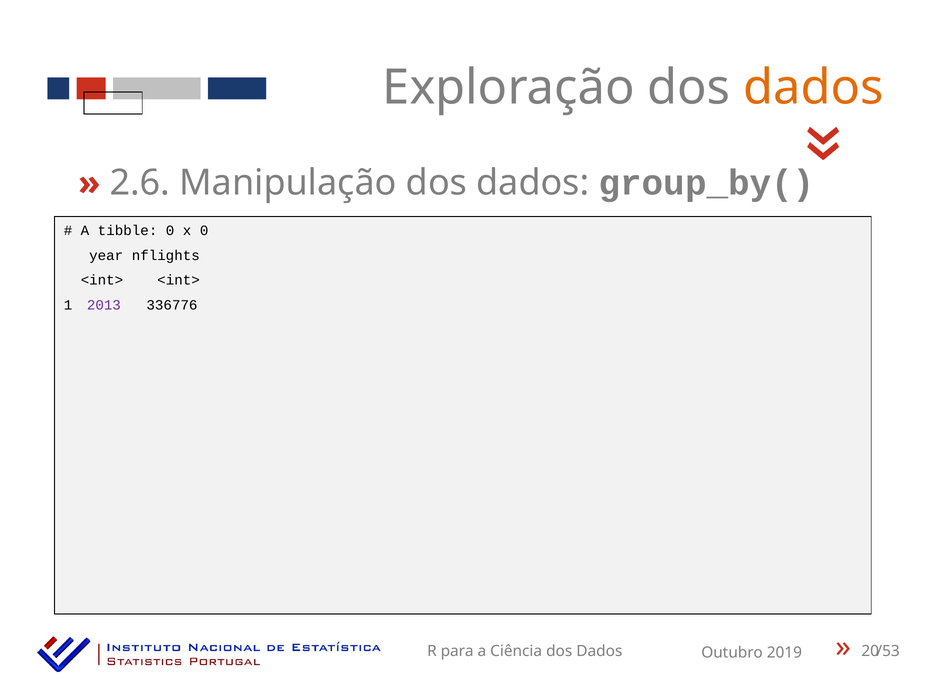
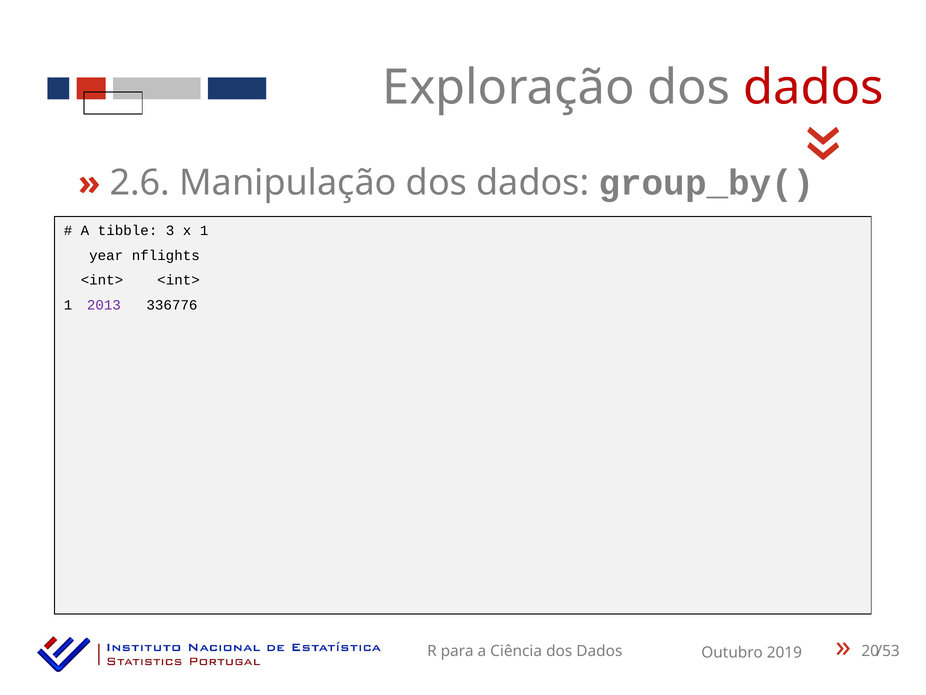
dados colour: orange -> red (813, 88)
tibble 0: 0 -> 3 (170, 231)
x 0: 0 -> 1 (204, 231)
